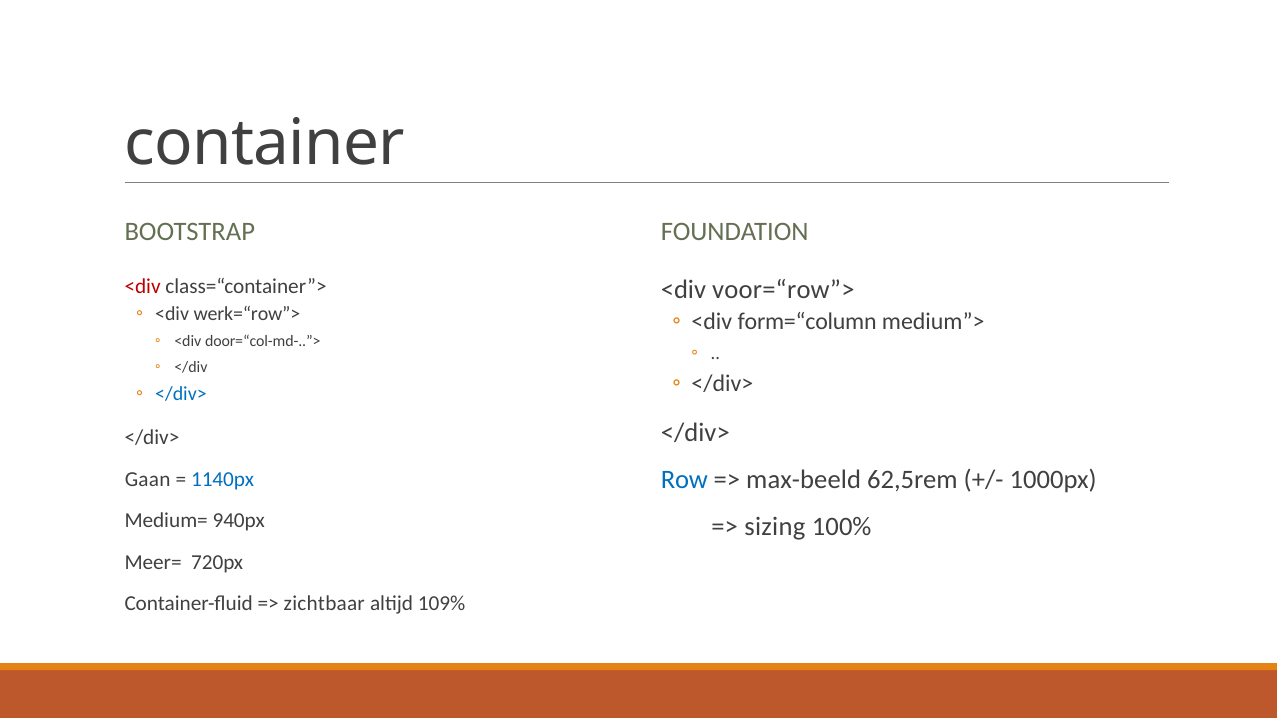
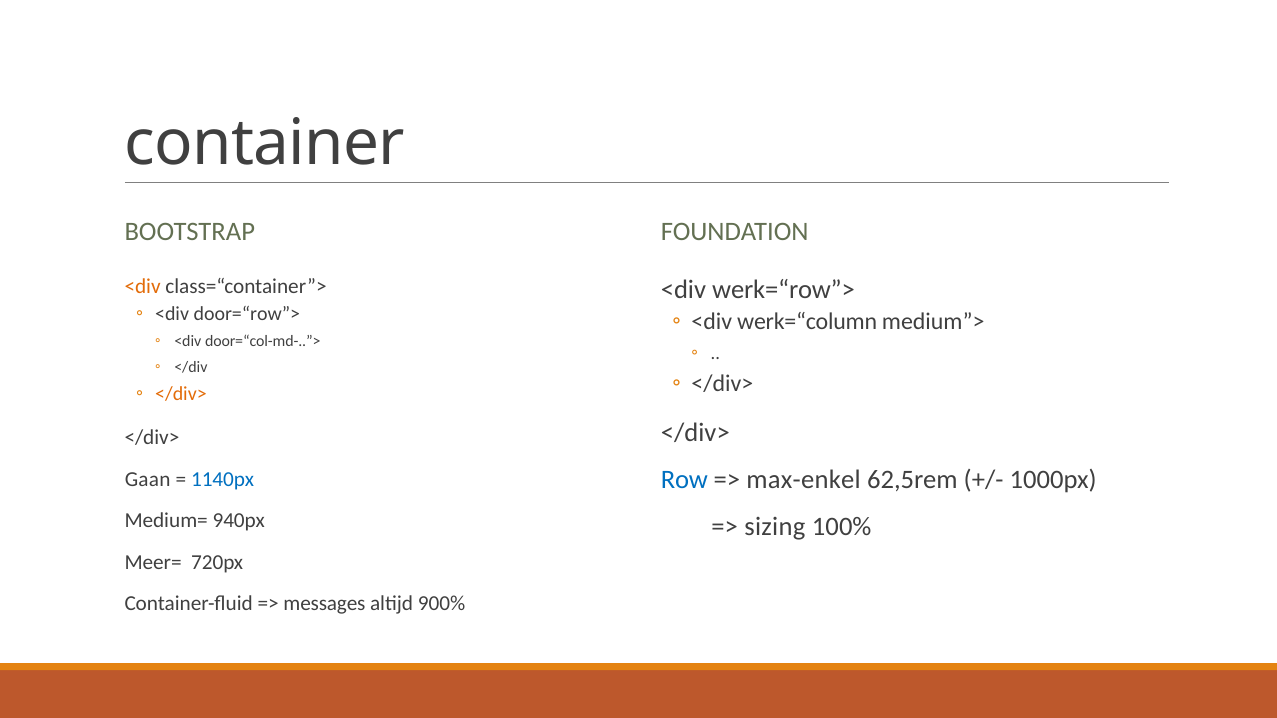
<div colour: red -> orange (143, 287)
voor=“row”>: voor=“row”> -> werk=“row”> (784, 289)
werk=“row”>: werk=“row”> -> door=“row”> (247, 314)
form=“column: form=“column -> werk=“column (807, 322)
</div> colour: blue -> orange (181, 394)
max-beeld: max-beeld -> max-enkel (804, 480)
zichtbaar: zichtbaar -> messages (324, 604)
109%: 109% -> 900% (442, 604)
